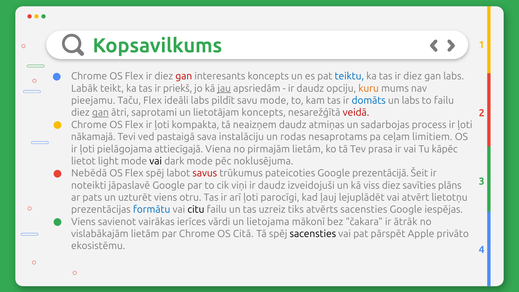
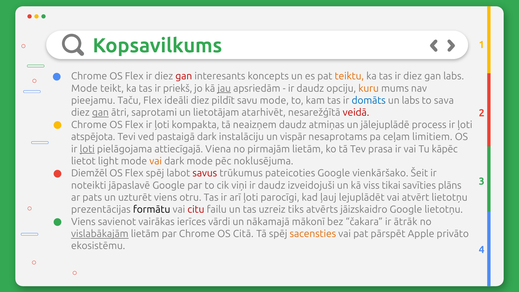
teiktu colour: blue -> orange (349, 76)
Labāk: Labāk -> Mode (84, 88)
ideāli labs: labs -> diez (200, 101)
to failu: failu -> sava (444, 101)
lietotājam koncepts: koncepts -> atarhivēt (264, 113)
sadarbojas: sadarbojas -> jālejuplādē (385, 125)
nākamajā: nākamajā -> atspējota (93, 137)
pastaigā sava: sava -> dark (207, 137)
rodas: rodas -> vispār (293, 137)
ļoti underline: none -> present (87, 149)
vai colour: black -> orange (156, 161)
Nebēdā: Nebēdā -> Diemžēl (89, 173)
prezentācijā: prezentācijā -> vienkāršako (380, 173)
viss diez: diez -> tikai (391, 185)
formātu colour: blue -> black (152, 210)
citu colour: black -> red (196, 210)
atvērts sacensties: sacensties -> jāizskaidro (364, 210)
Google iespējas: iespējas -> lietotņu (444, 210)
lietojama: lietojama -> nākamajā (268, 222)
vislabākajām underline: none -> present (100, 234)
sacensties colour: black -> orange (313, 234)
